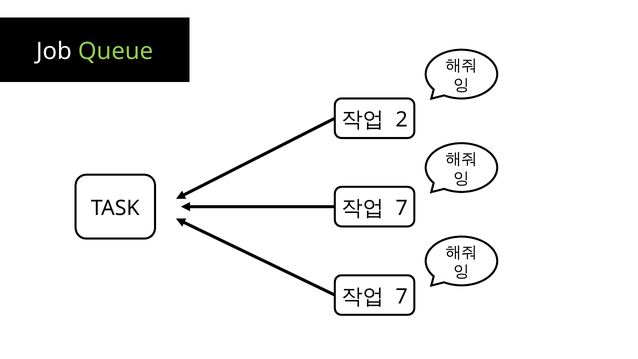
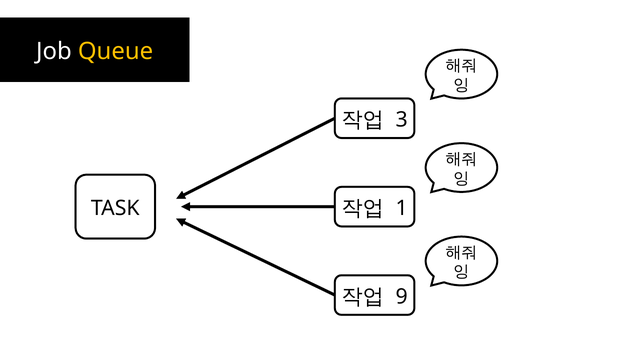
Queue colour: light green -> yellow (116, 51)
2: 2 -> 3 (402, 120)
7: 7 -> 1 (402, 208)
7: 7 -> 9 (402, 296)
